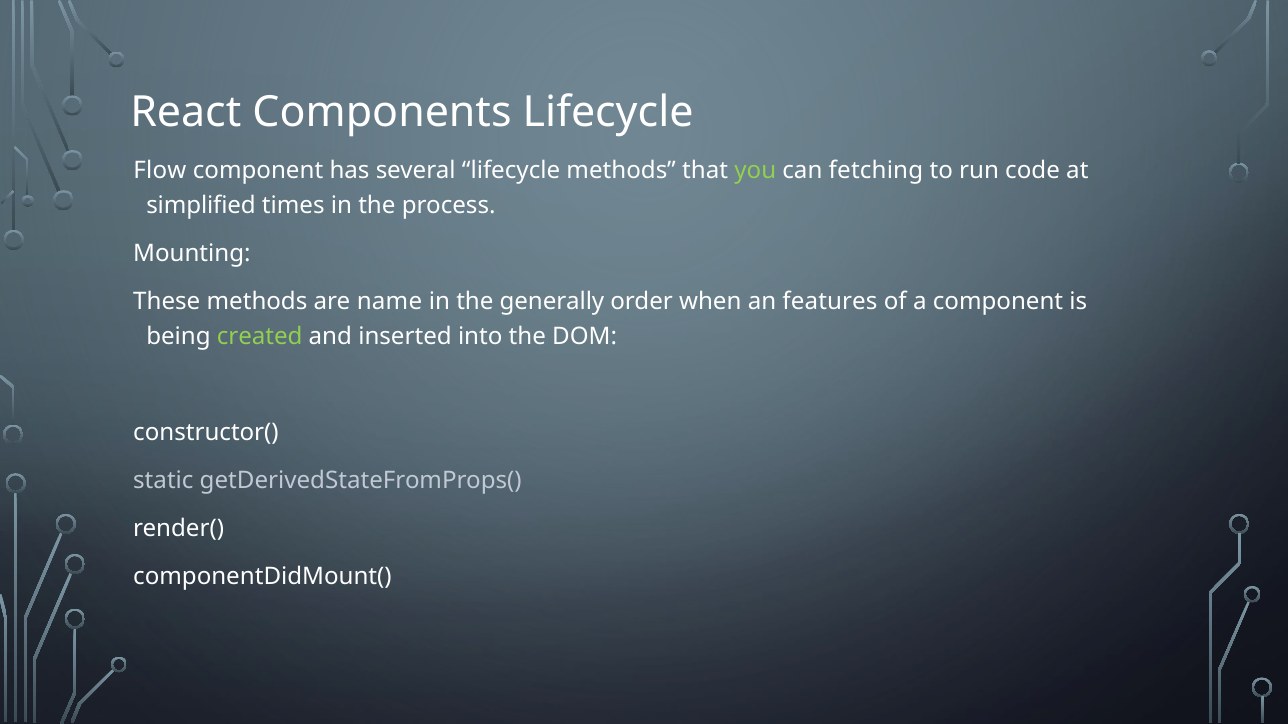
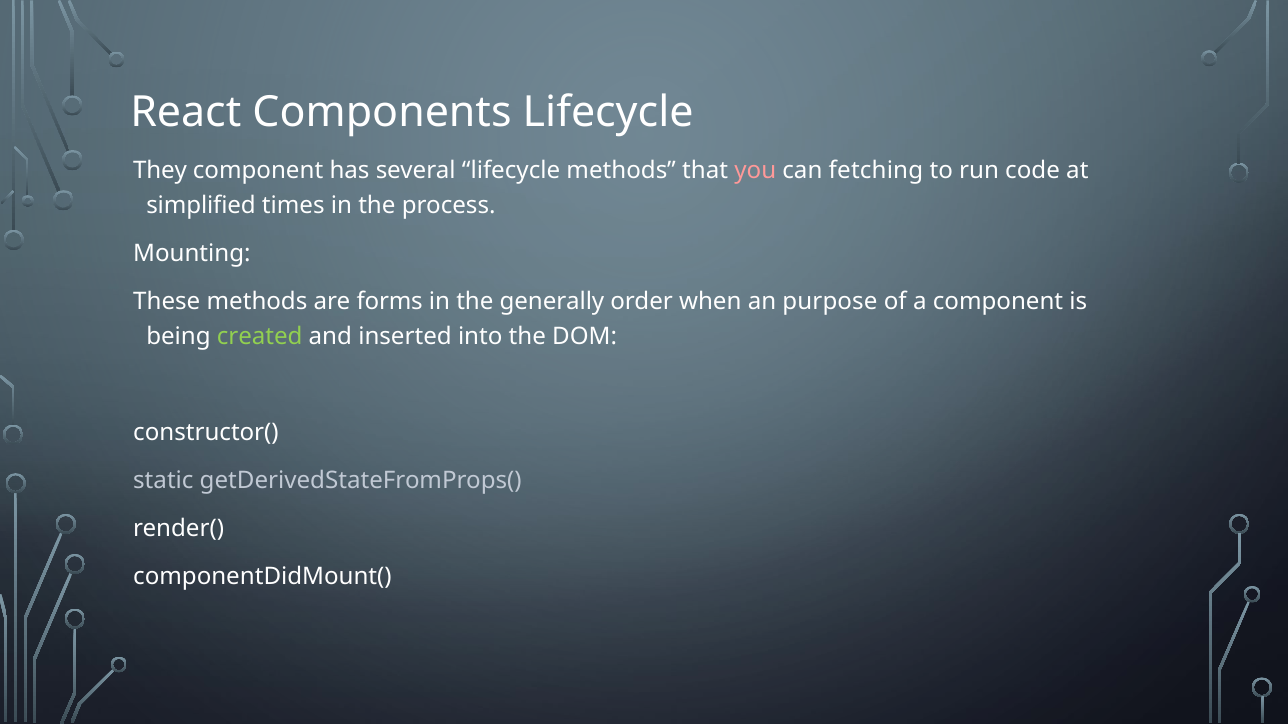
Flow: Flow -> They (160, 171)
you colour: light green -> pink (755, 171)
name: name -> forms (390, 302)
features: features -> purpose (830, 302)
